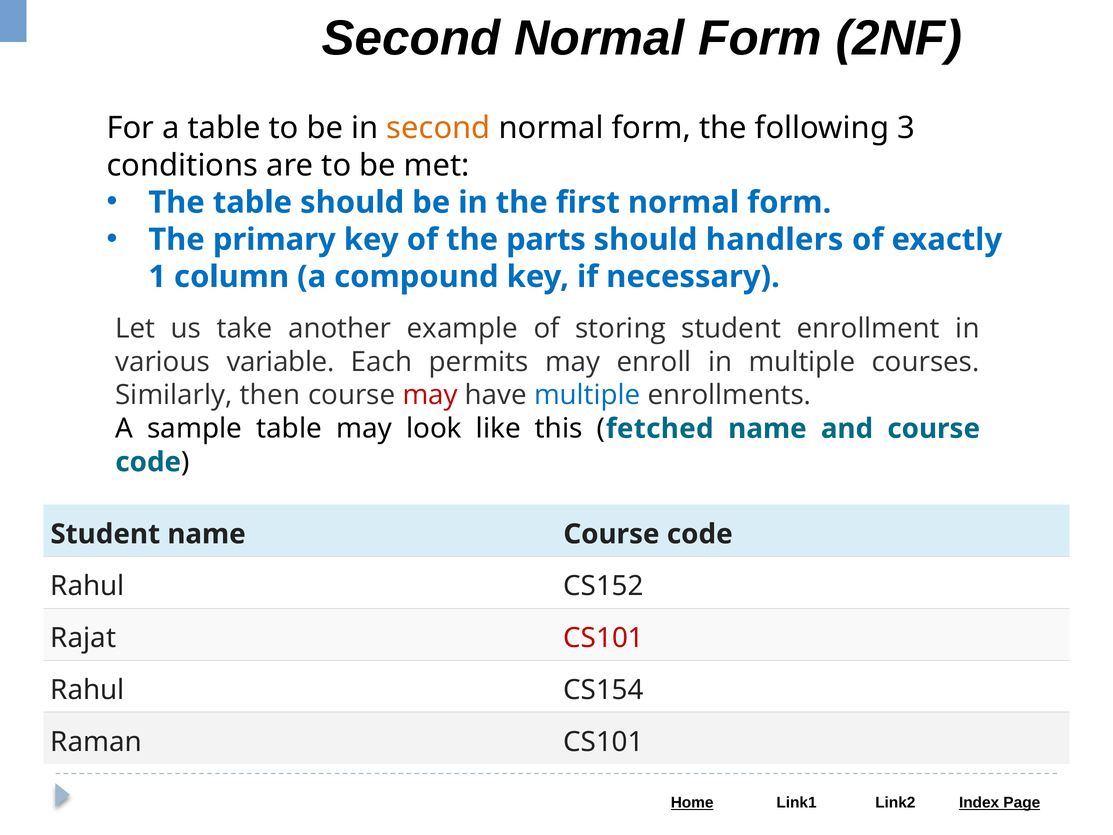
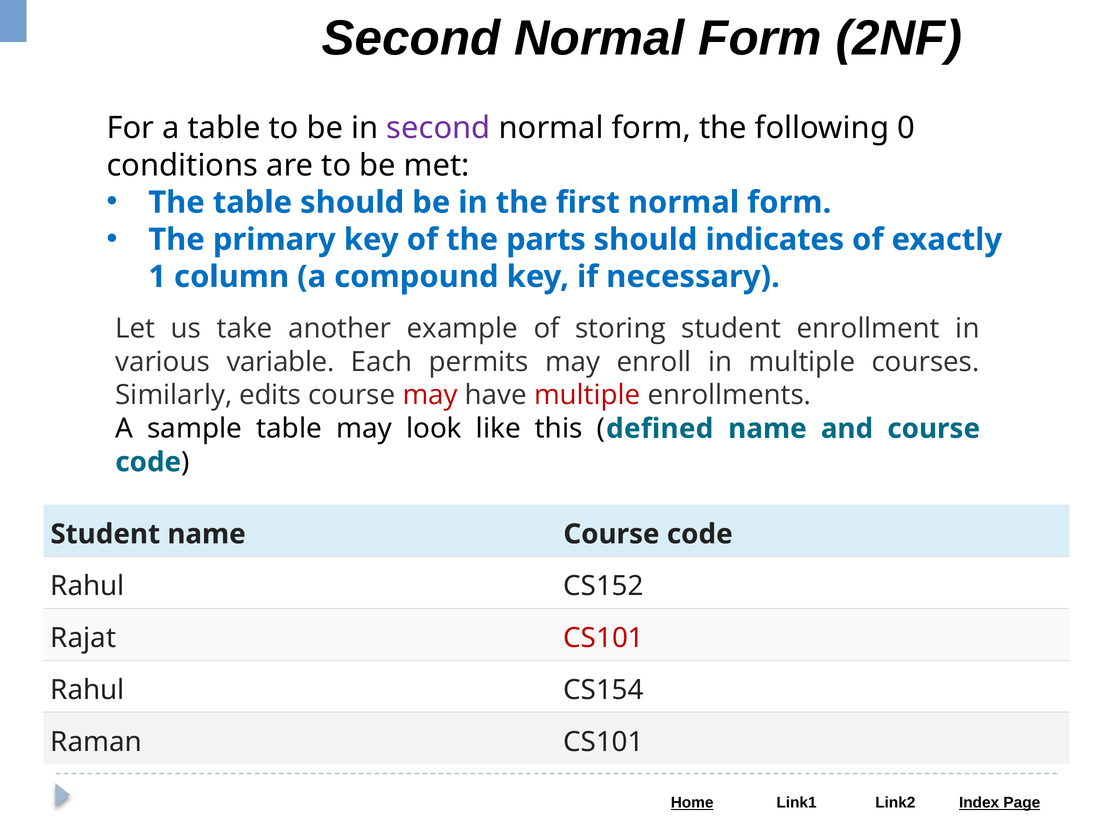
second colour: orange -> purple (438, 128)
3: 3 -> 0 (906, 128)
handlers: handlers -> indicates (775, 240)
then: then -> edits (270, 395)
multiple colour: blue -> red (587, 395)
fetched: fetched -> defined (660, 429)
